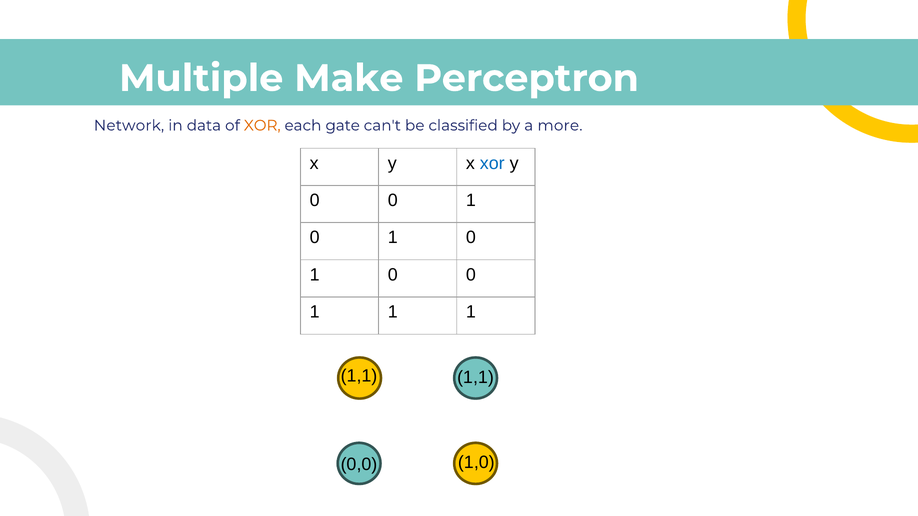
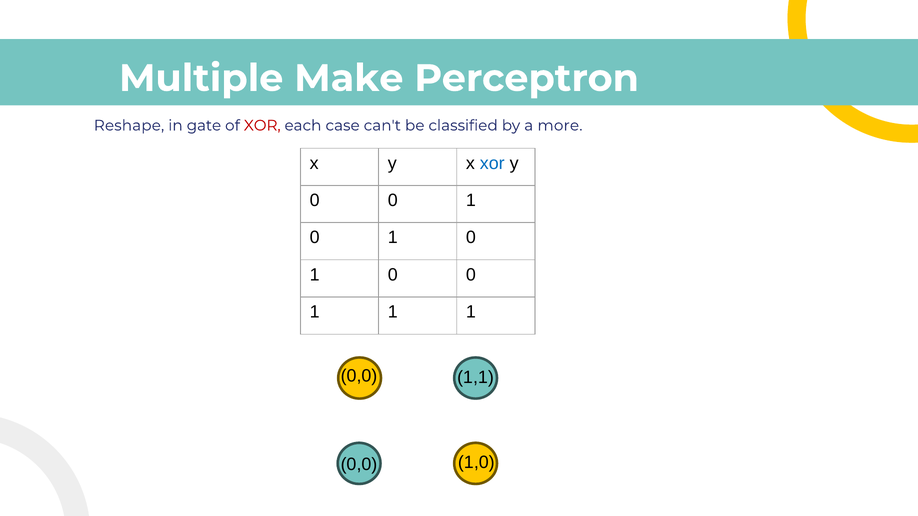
Network: Network -> Reshape (129, 126)
data: data -> gate (204, 126)
XOR colour: orange -> red (262, 126)
gate: gate -> case (343, 126)
1,1: 1,1 -> 0,0 (359, 376)
